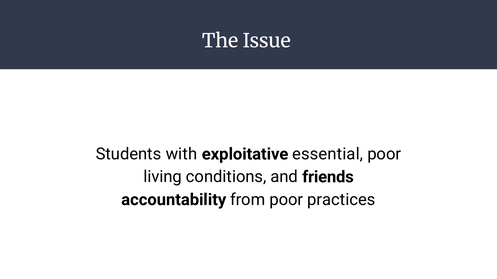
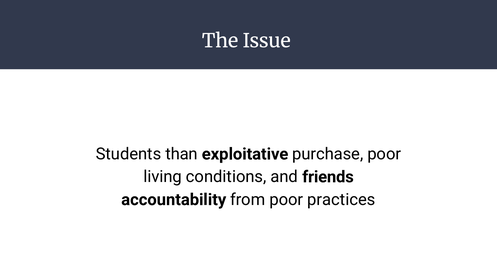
with: with -> than (182, 154)
essential: essential -> purchase (328, 154)
